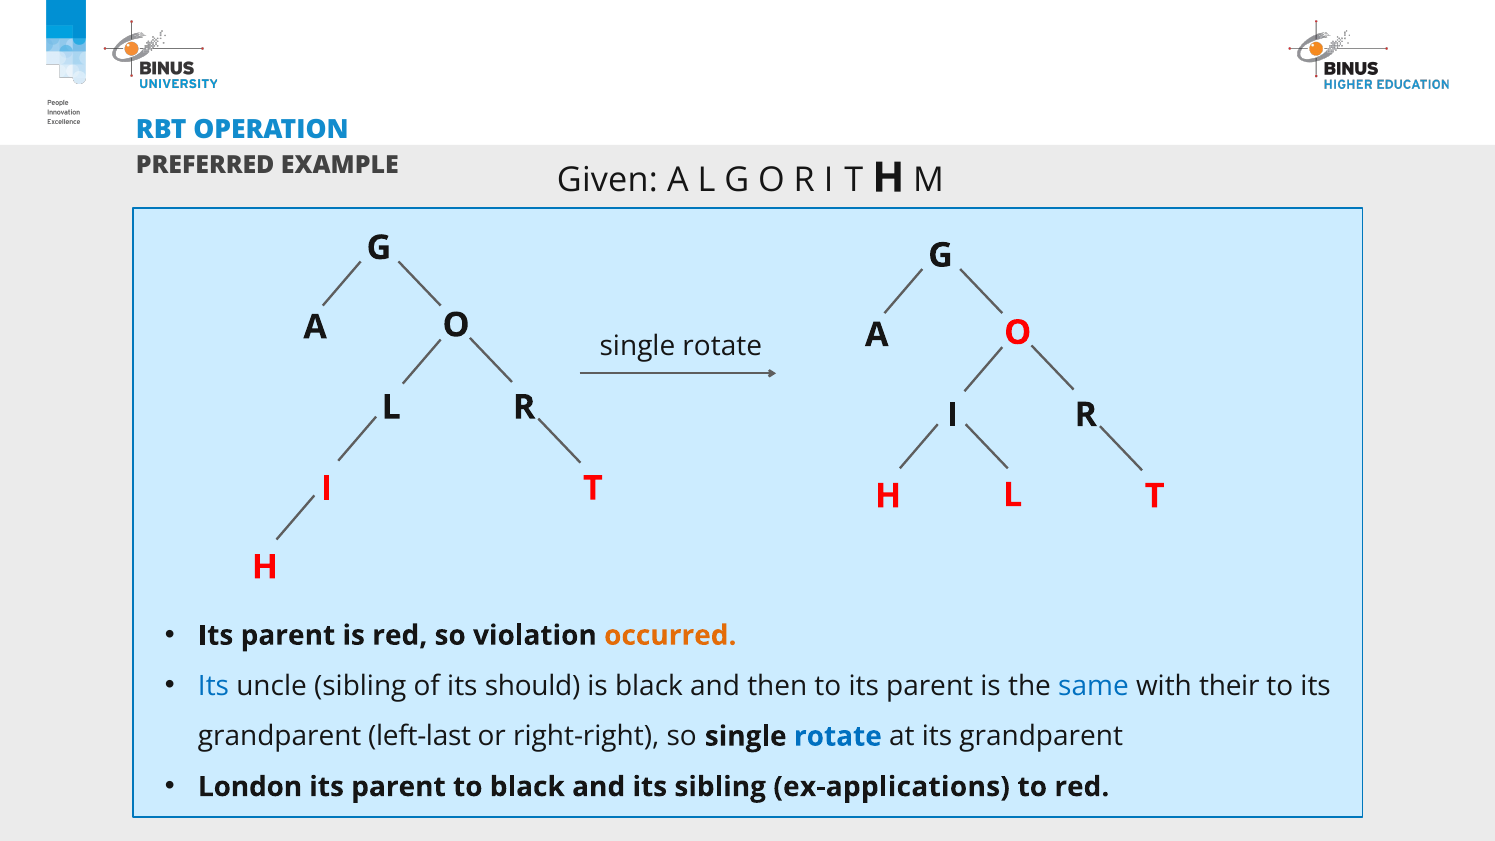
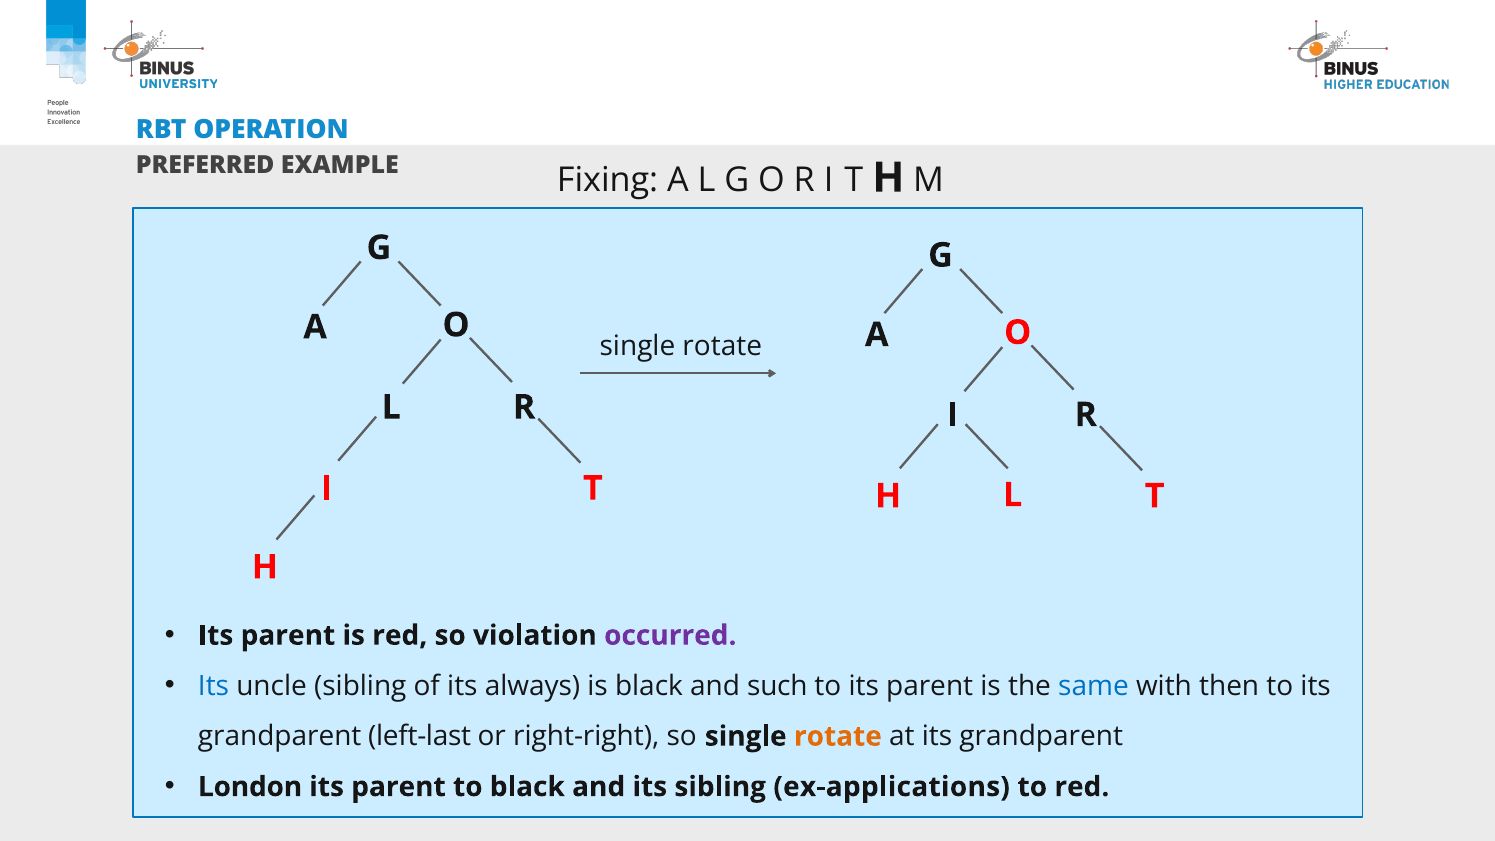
Given: Given -> Fixing (608, 180)
occurred colour: orange -> purple (670, 635)
should: should -> always (532, 686)
then: then -> such (777, 686)
their: their -> then (1229, 686)
rotate colour: blue -> orange (838, 736)
